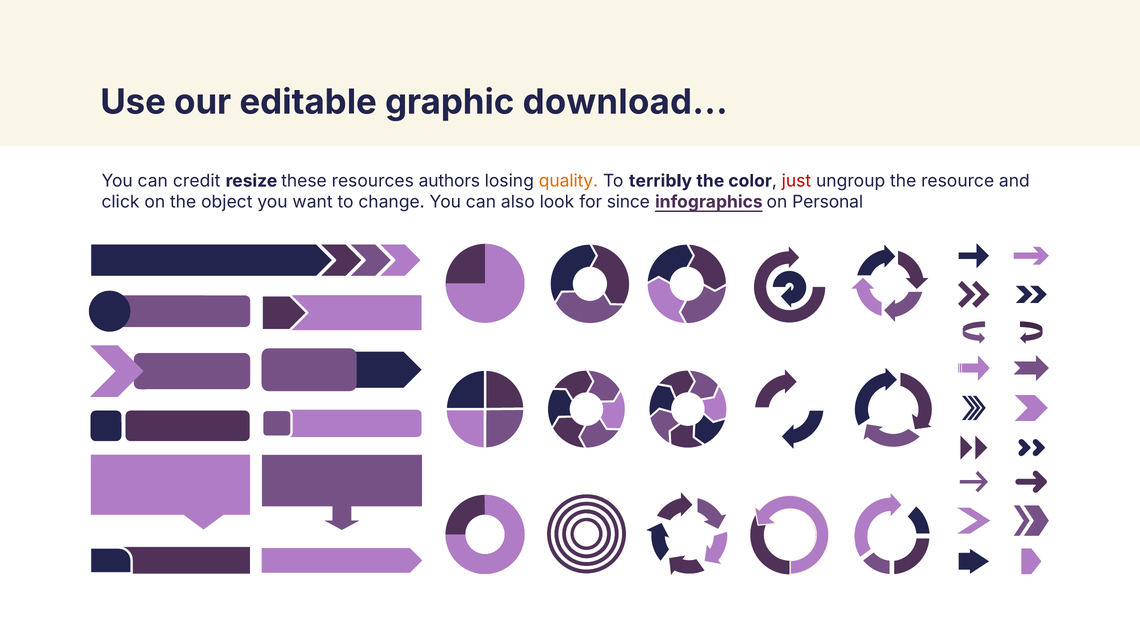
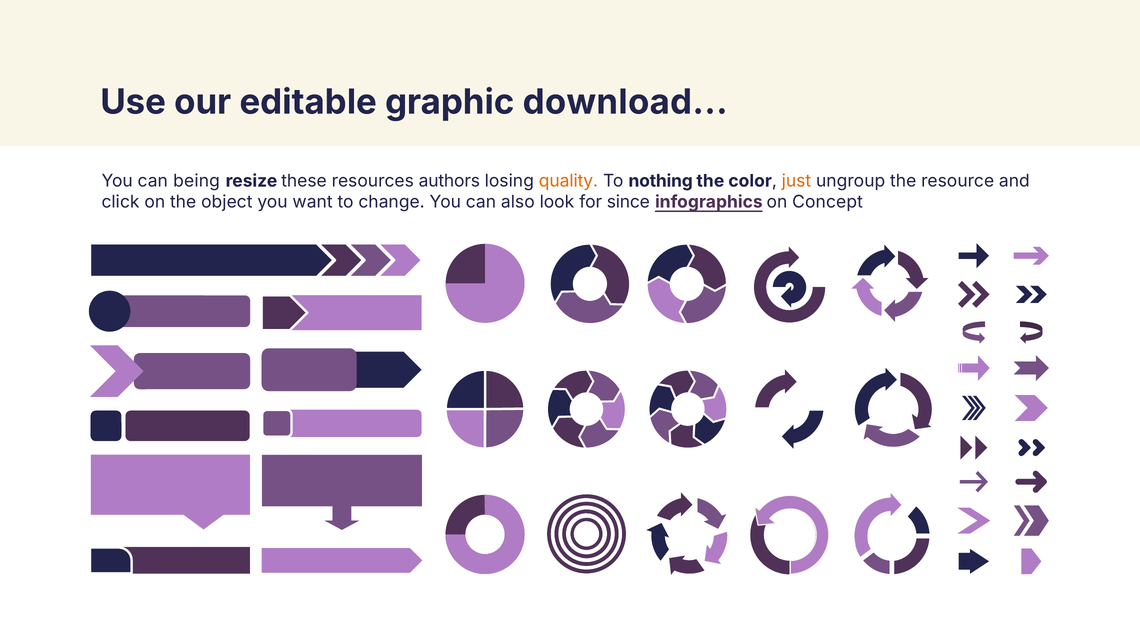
credit: credit -> being (197, 181)
terribly: terribly -> nothing (661, 181)
just colour: red -> orange (796, 181)
Personal: Personal -> Concept (828, 202)
